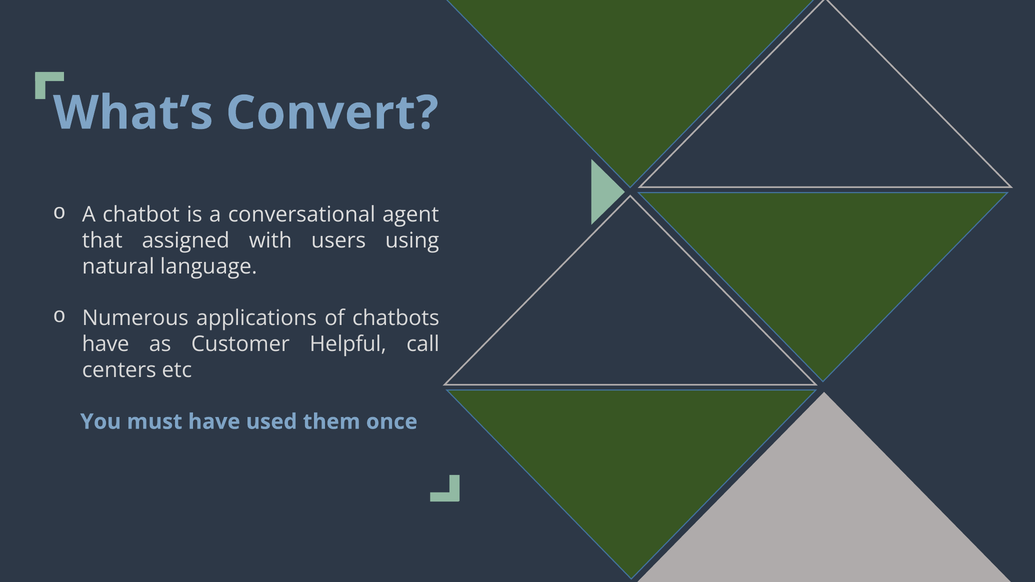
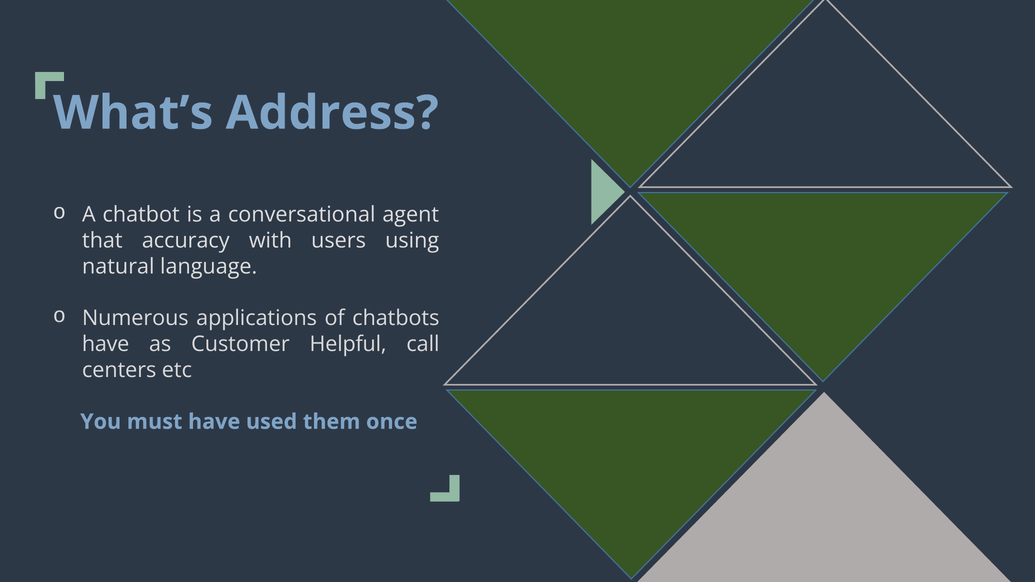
Convert: Convert -> Address (332, 113)
assigned: assigned -> accuracy (186, 241)
